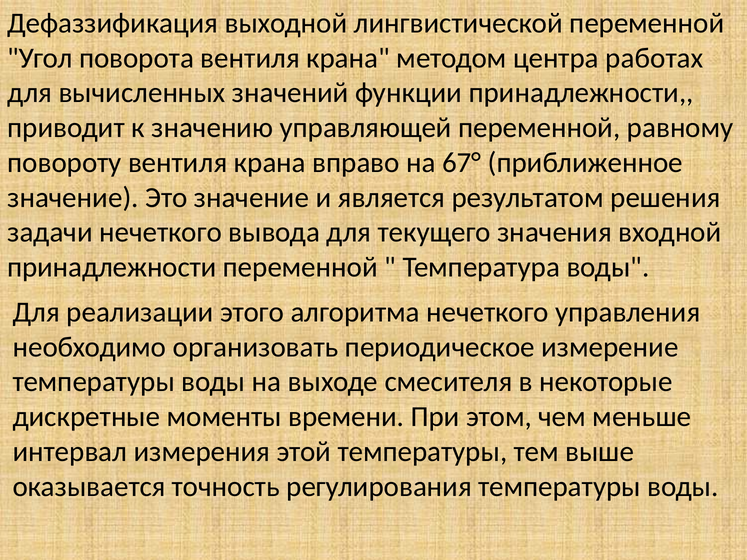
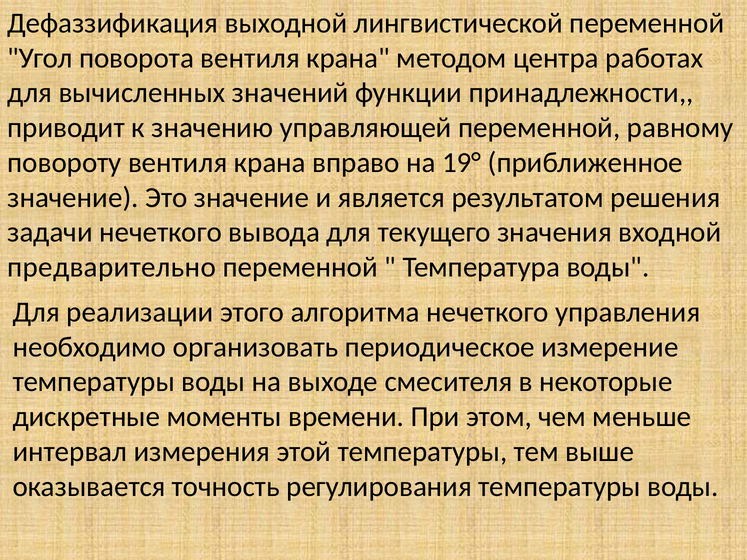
67°: 67° -> 19° (462, 163)
принадлежности: принадлежности -> предварительно (112, 267)
